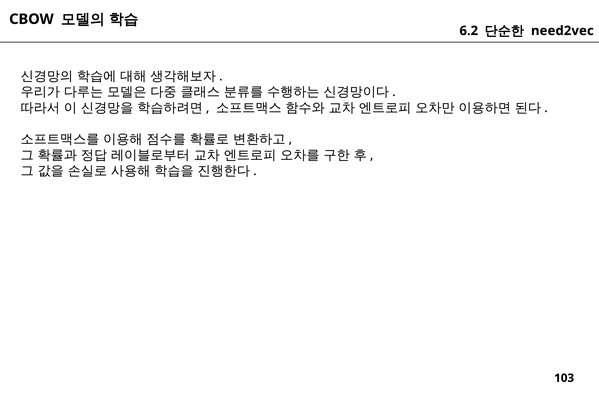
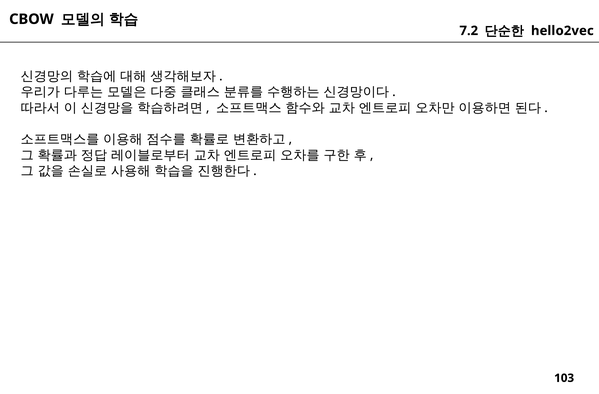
6.2: 6.2 -> 7.2 (469, 31)
need2vec: need2vec -> hello2vec (562, 31)
